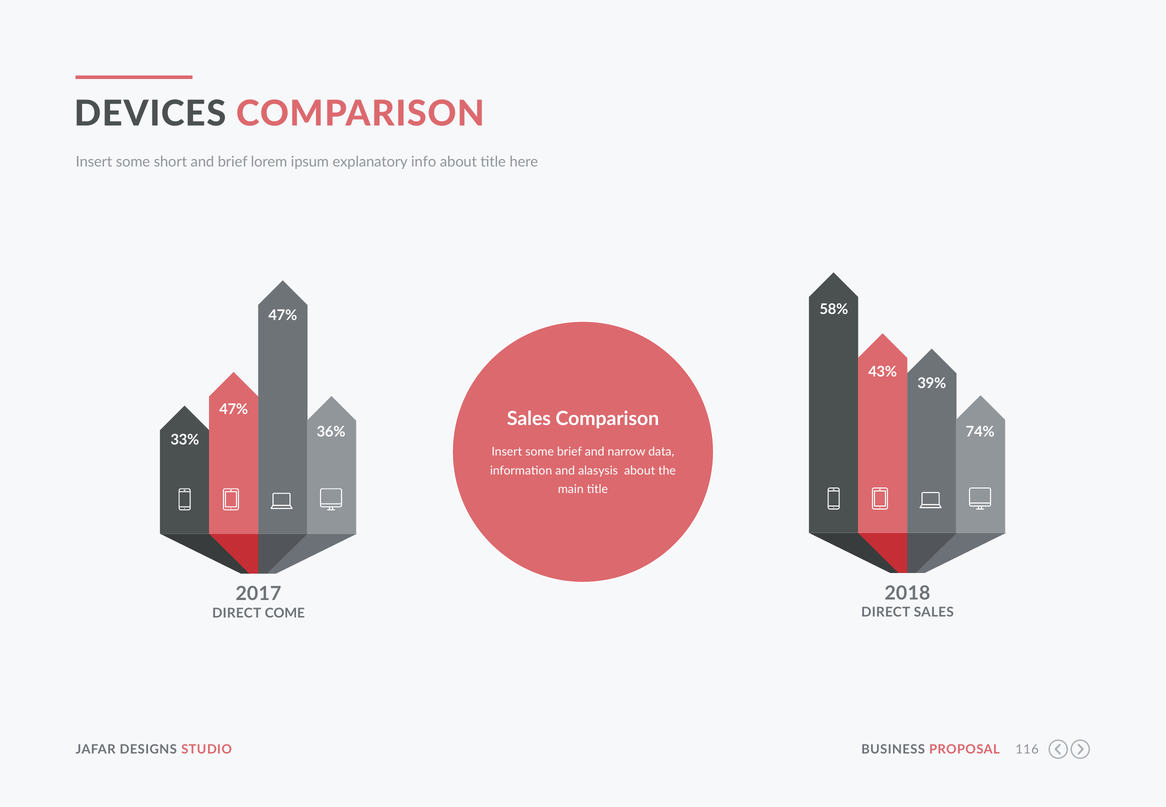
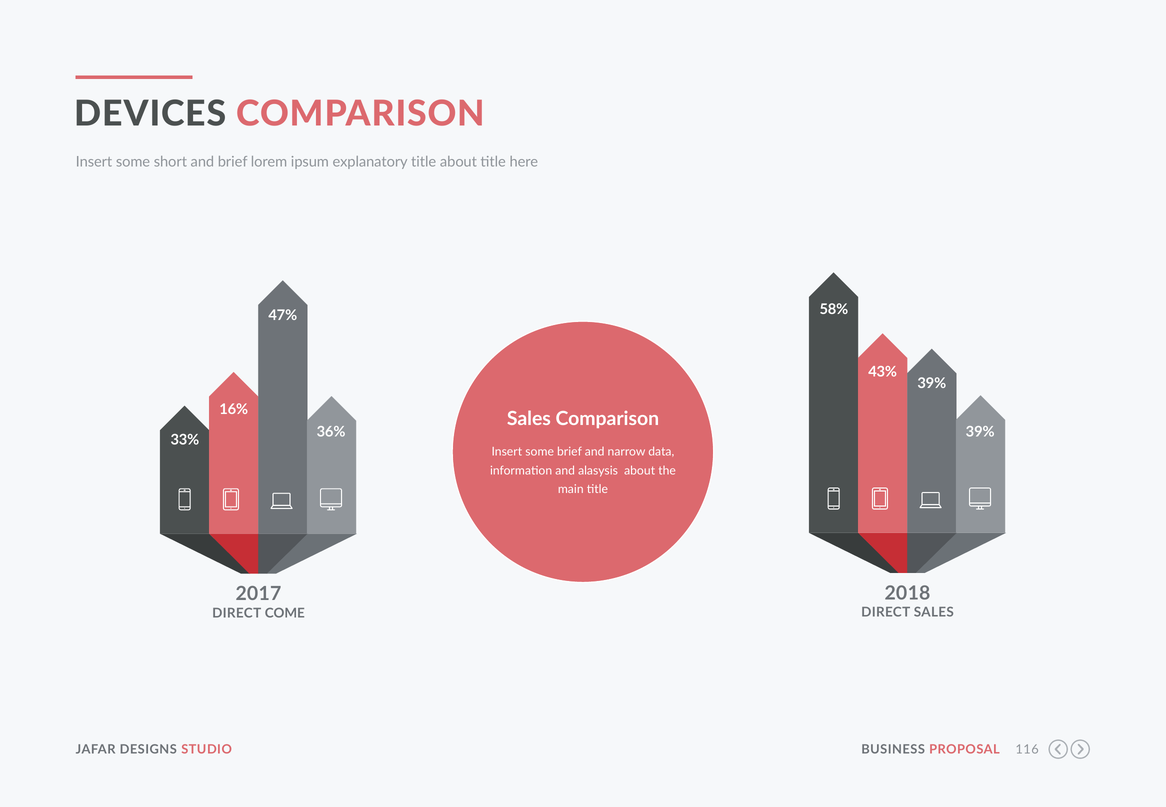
explanatory info: info -> title (424, 162)
47%: 47% -> 16% (234, 410)
74%: 74% -> 39% (980, 432)
